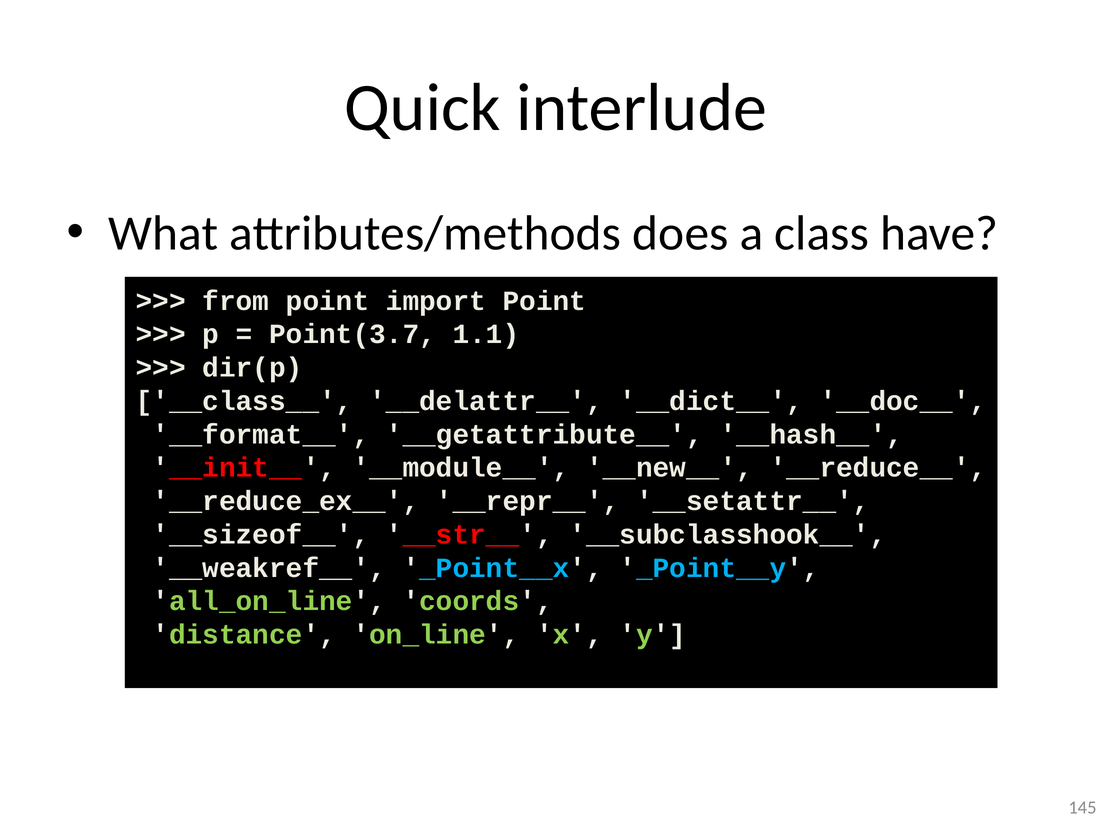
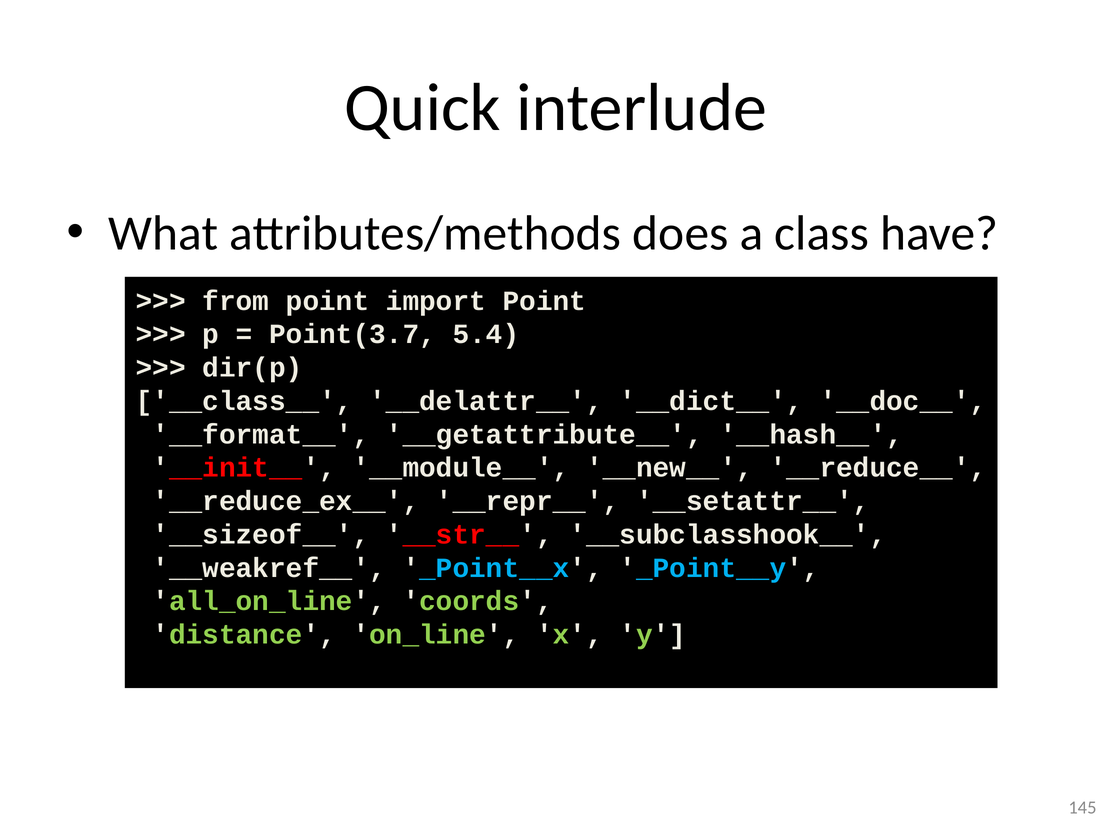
1.1: 1.1 -> 5.4 (486, 334)
